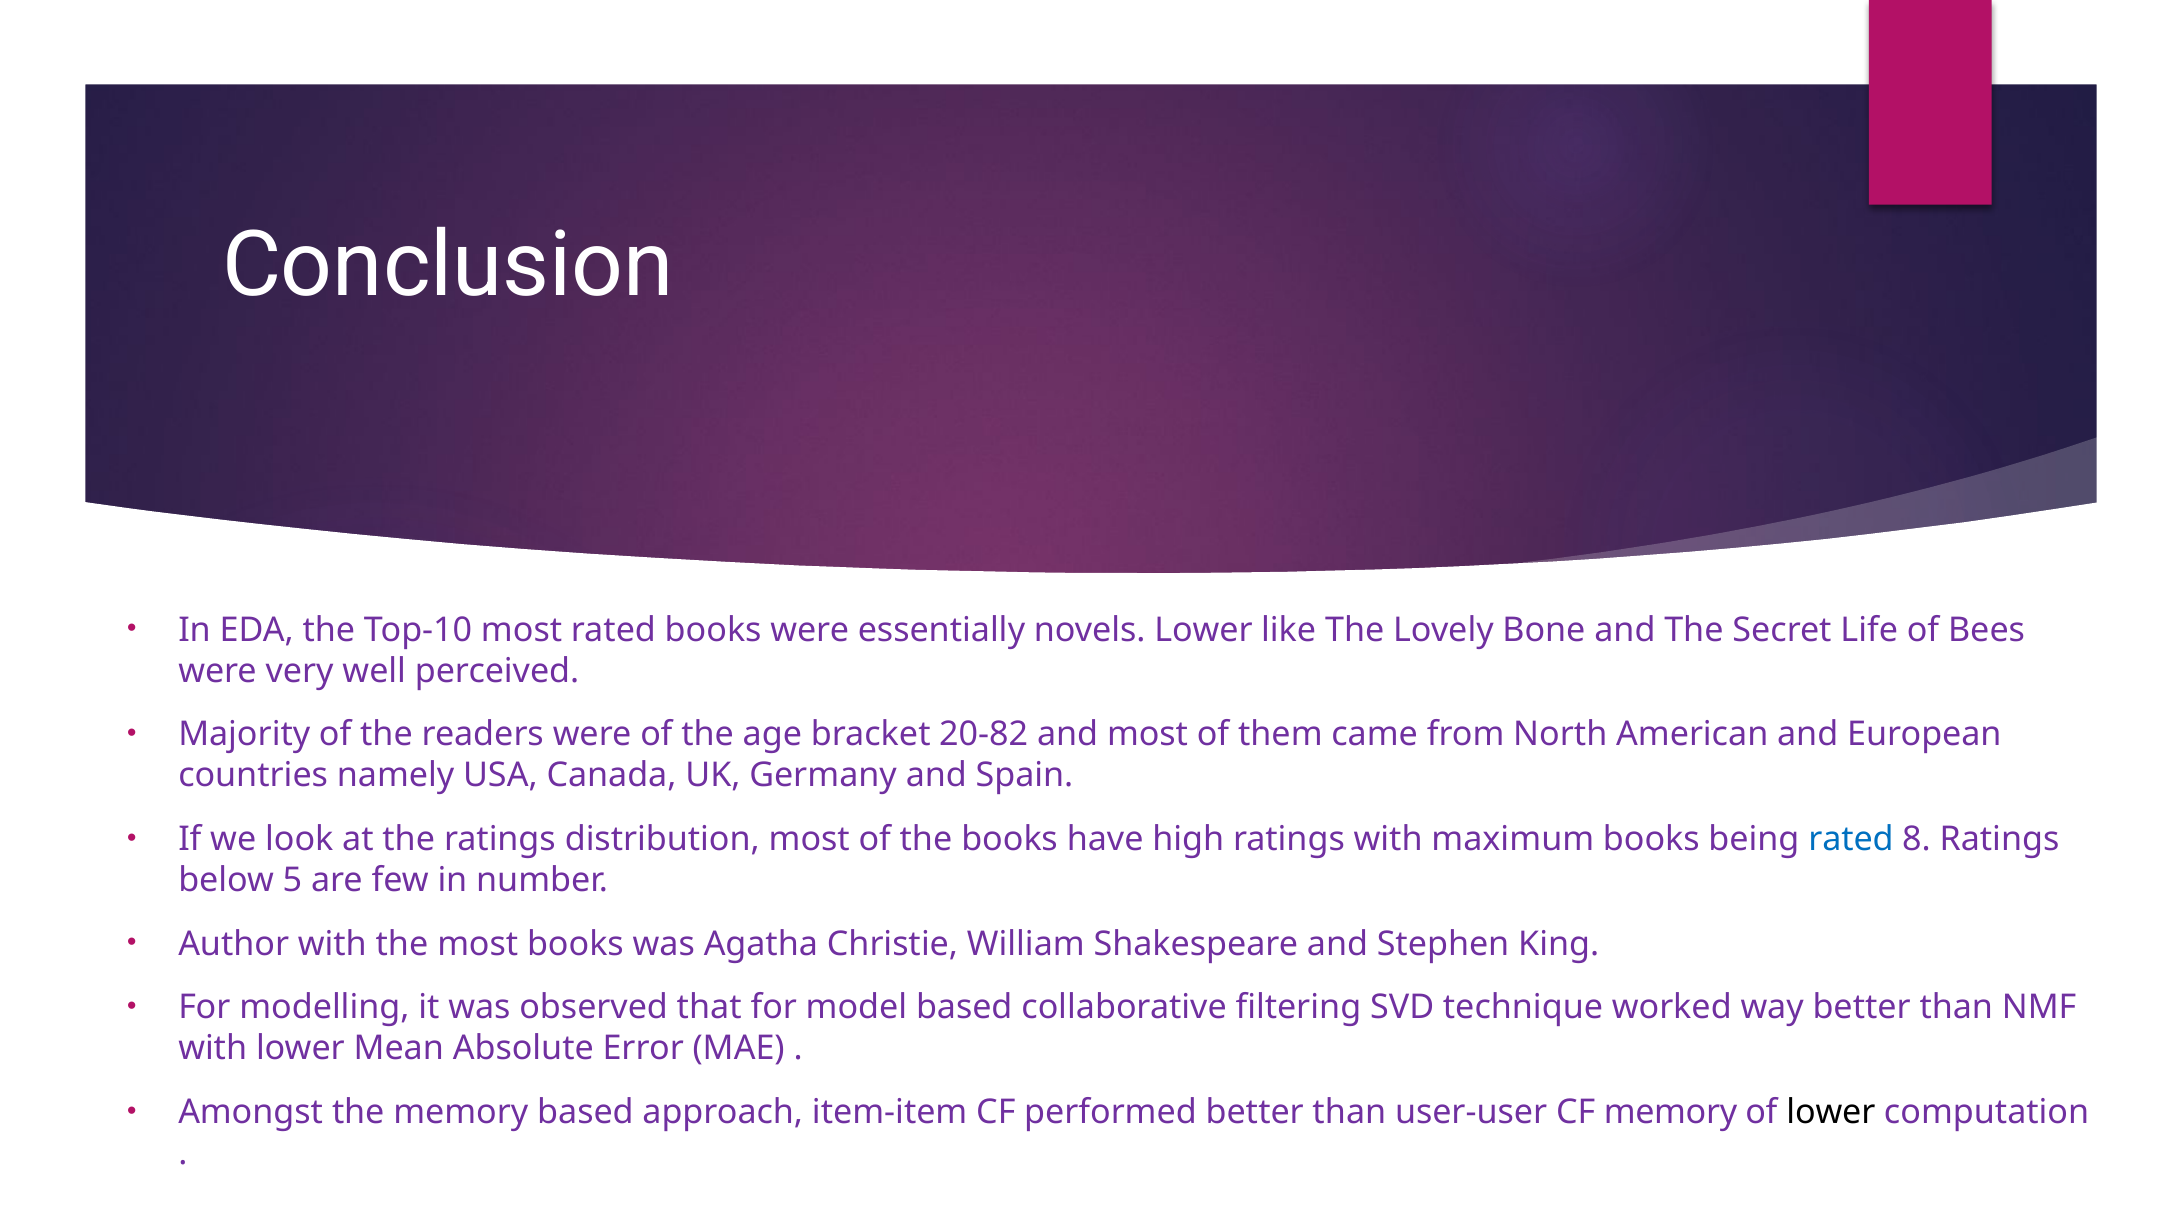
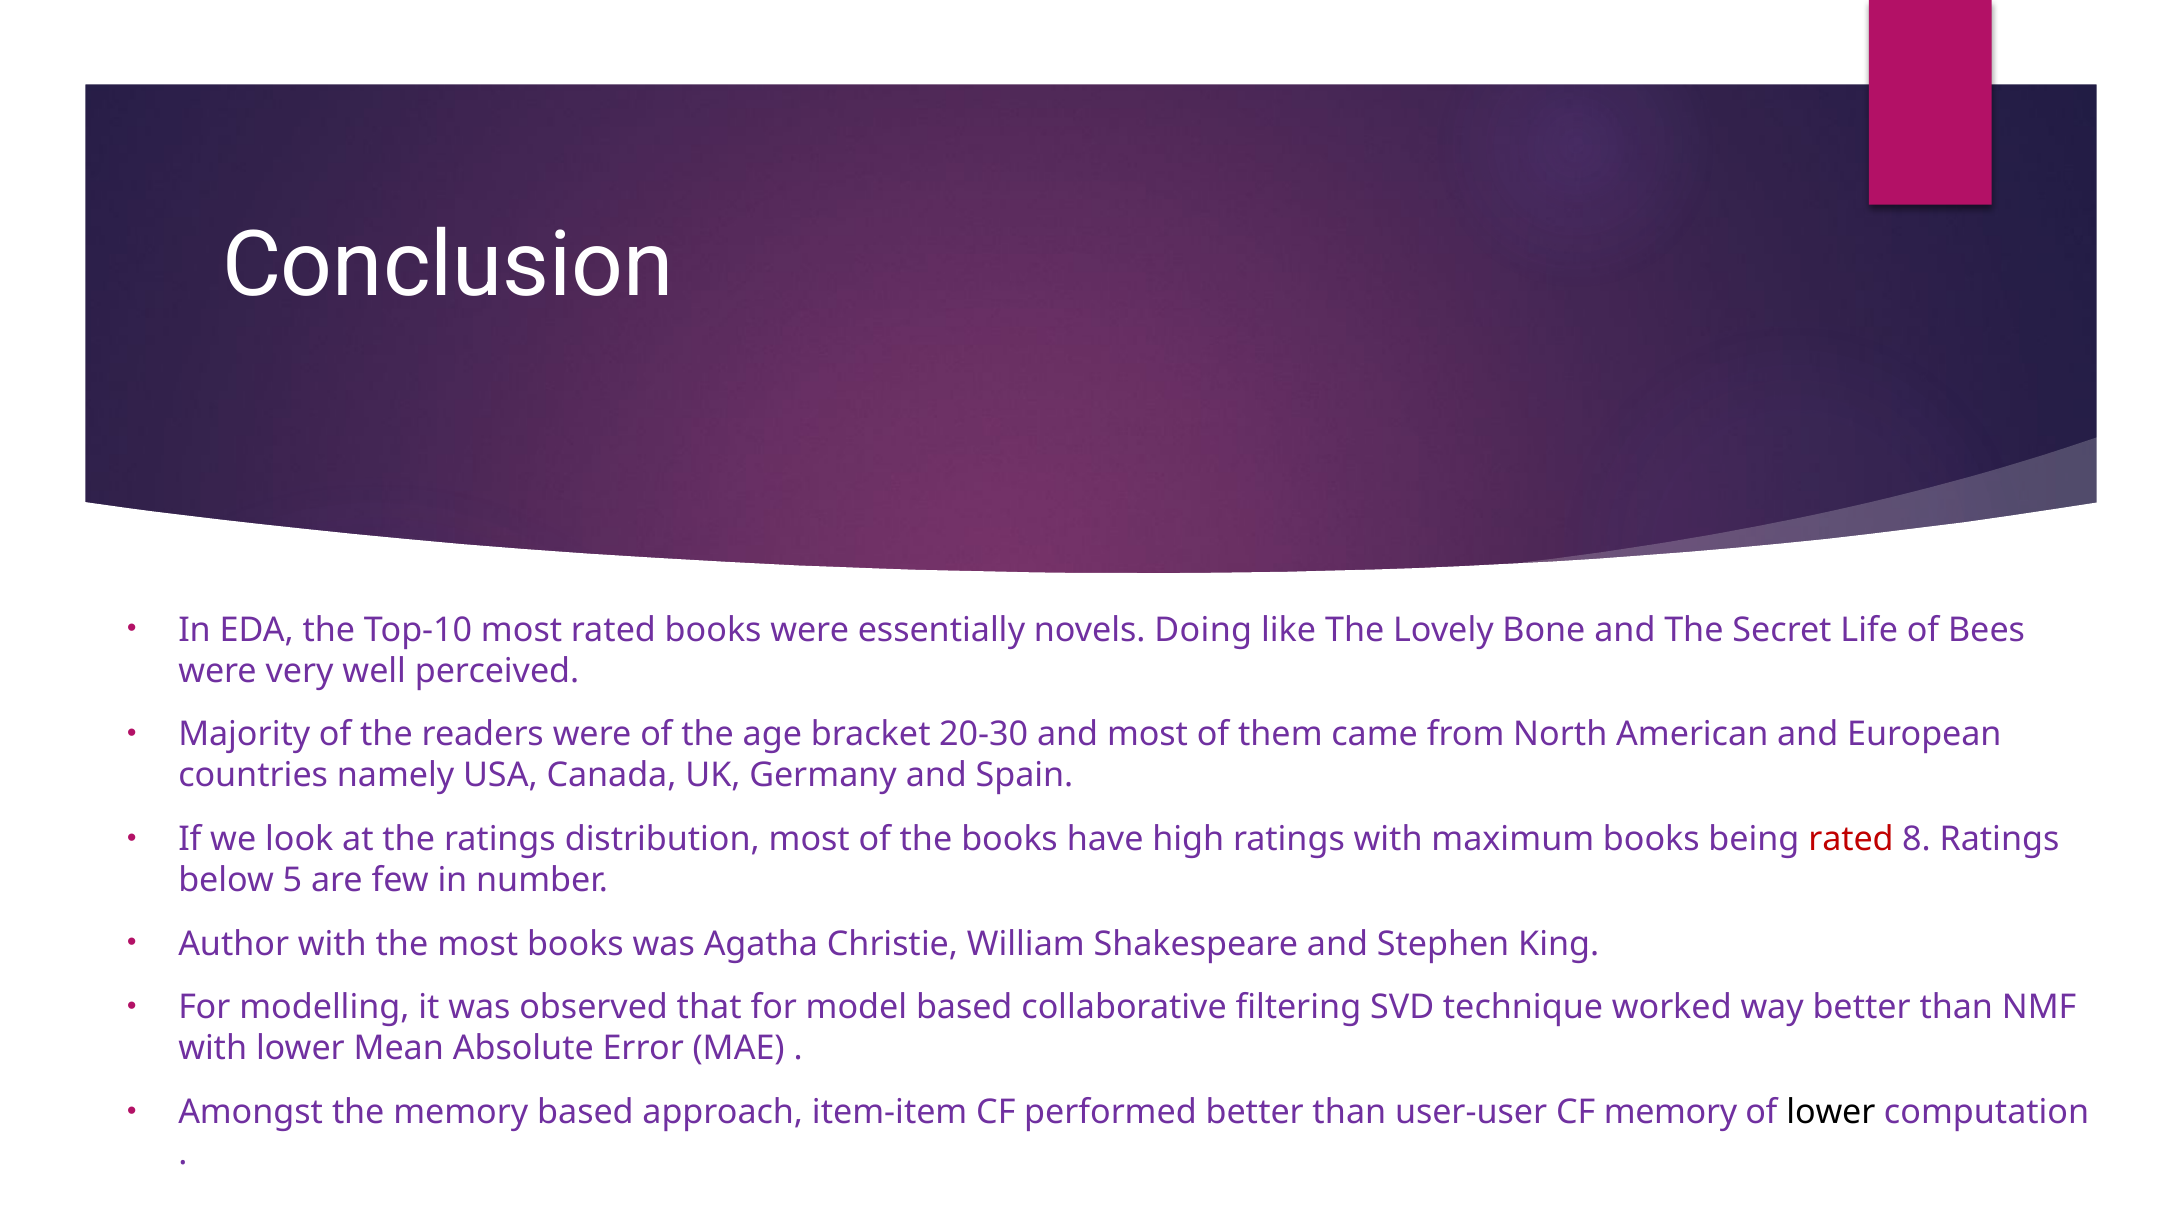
novels Lower: Lower -> Doing (1203, 630)
20-82: 20-82 -> 20-30 (984, 735)
rated colour: blue -> red (1851, 839)
